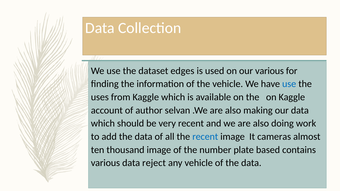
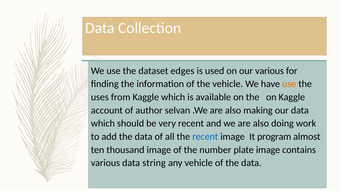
use colour: blue -> orange (289, 84)
cameras: cameras -> program (274, 137)
plate based: based -> image (268, 150)
reject: reject -> string (154, 163)
